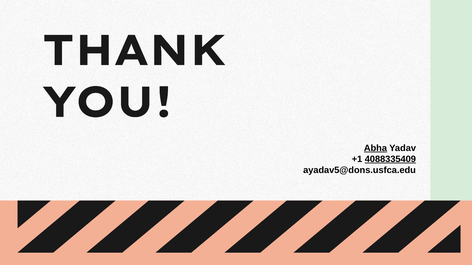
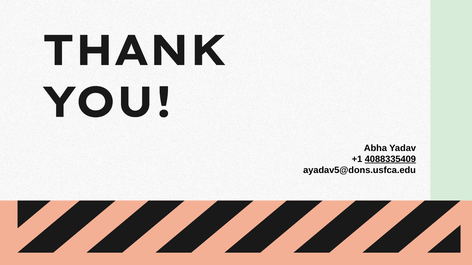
Abha underline: present -> none (375, 148)
